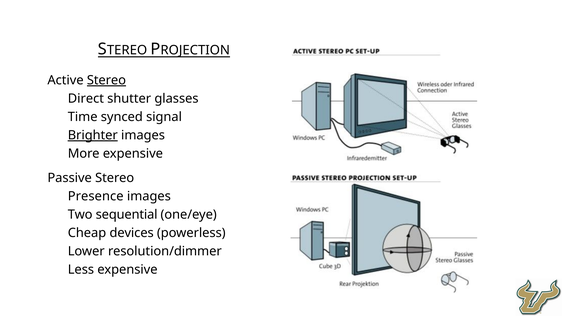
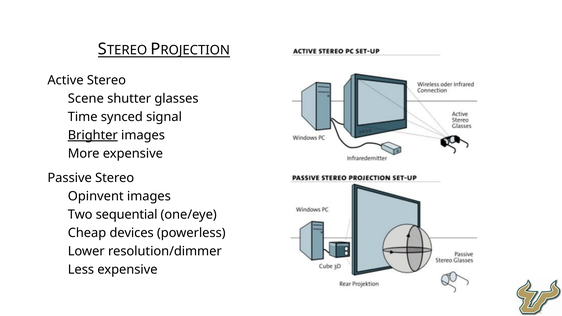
Stereo underline: present -> none (106, 80)
Direct: Direct -> Scene (86, 99)
Presence: Presence -> Opinvent (96, 196)
